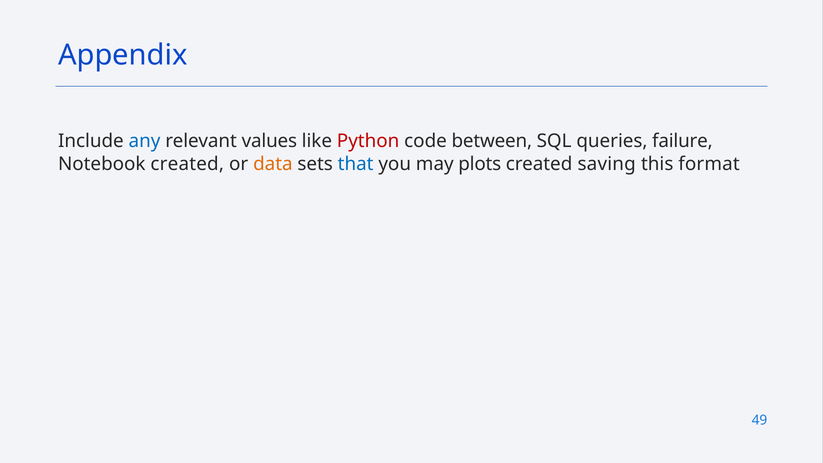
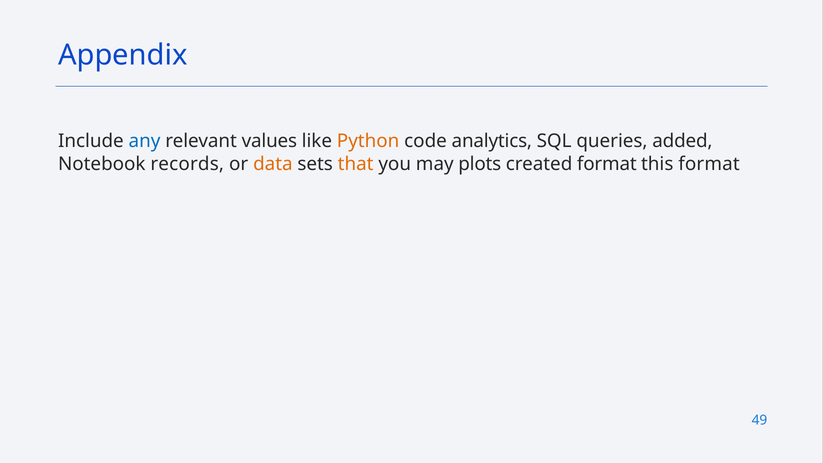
Python colour: red -> orange (368, 141)
between: between -> analytics (492, 141)
failure: failure -> added (682, 141)
Notebook created: created -> records (187, 164)
that colour: blue -> orange (356, 164)
created saving: saving -> format (607, 164)
